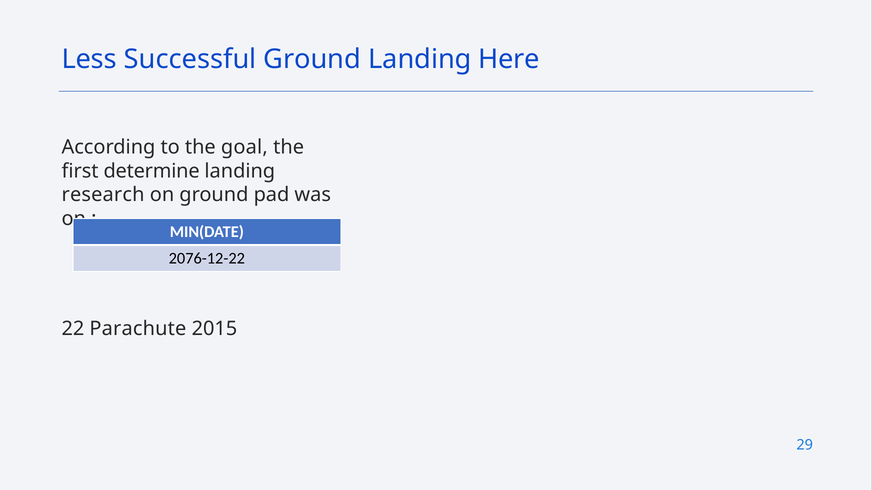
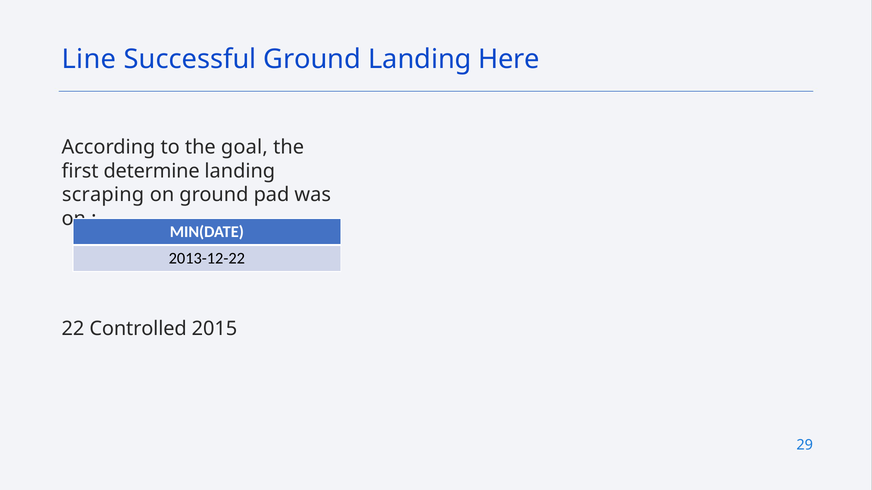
Less: Less -> Line (89, 59)
research: research -> scraping (103, 195)
2076-12-22: 2076-12-22 -> 2013-12-22 (207, 259)
Parachute: Parachute -> Controlled (138, 329)
